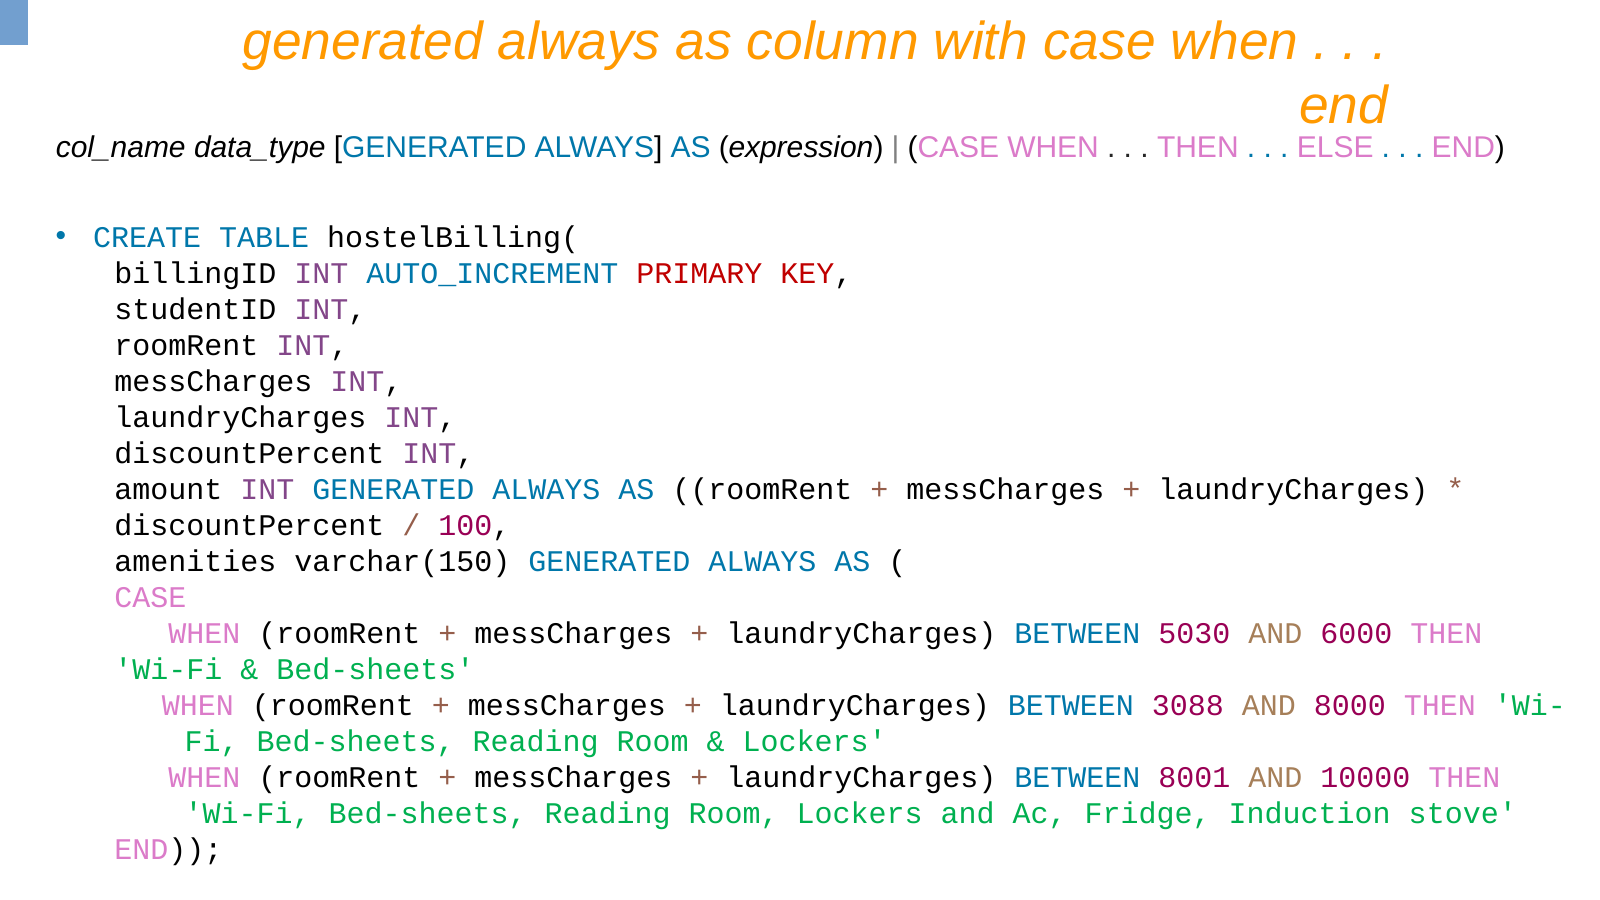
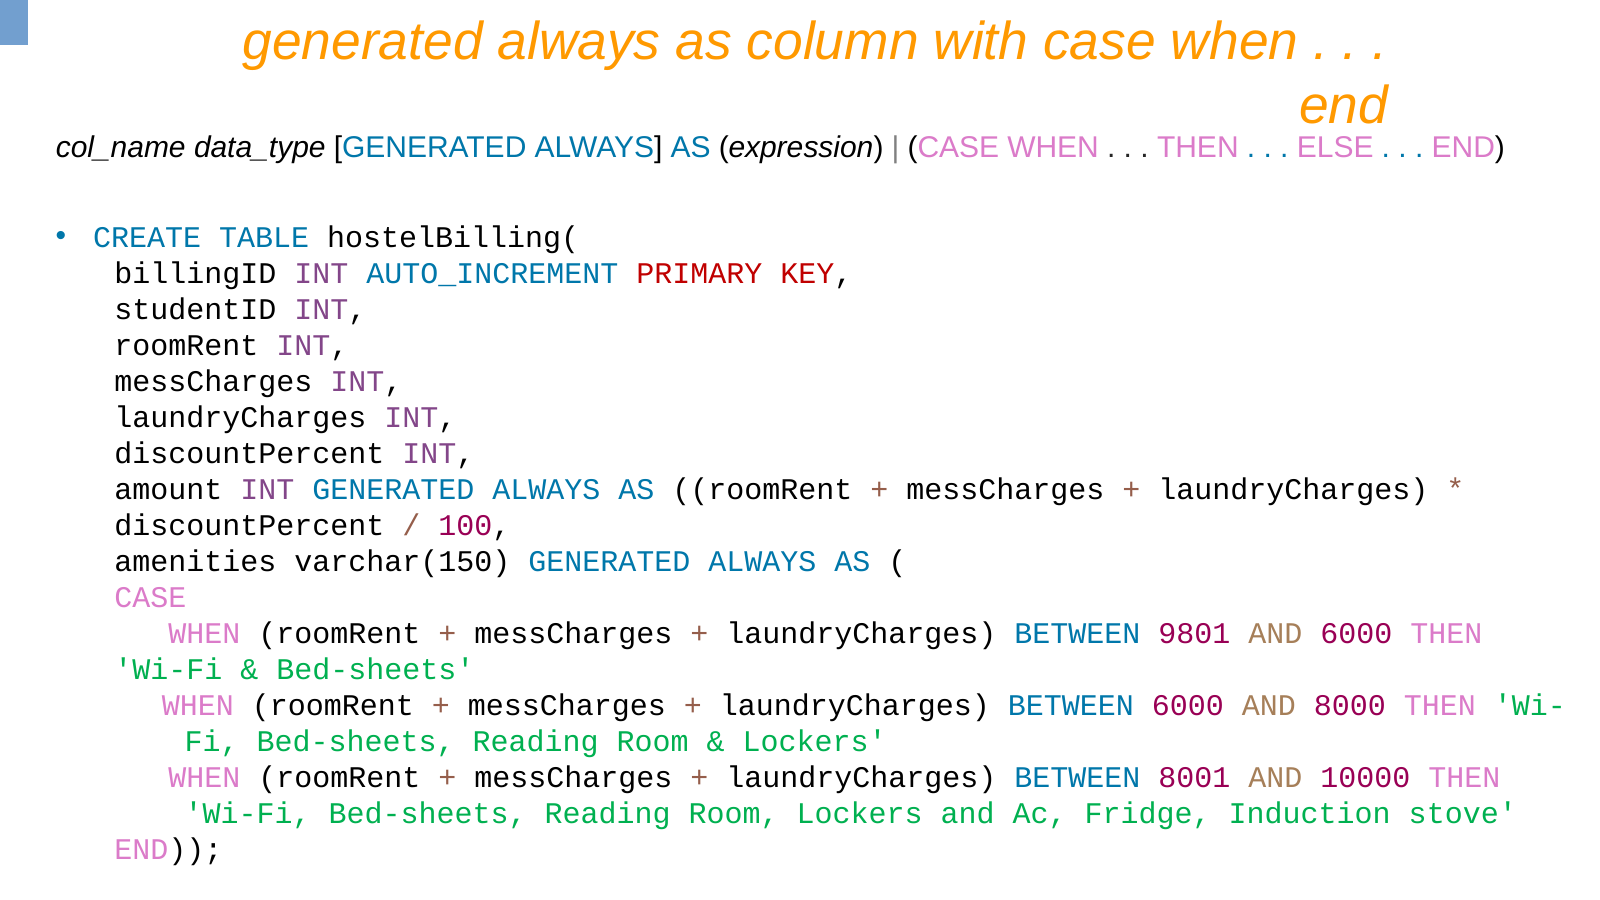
5030: 5030 -> 9801 (1194, 633)
BETWEEN 3088: 3088 -> 6000 (1188, 705)
